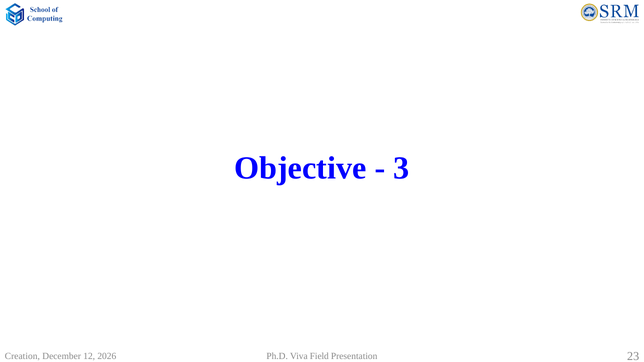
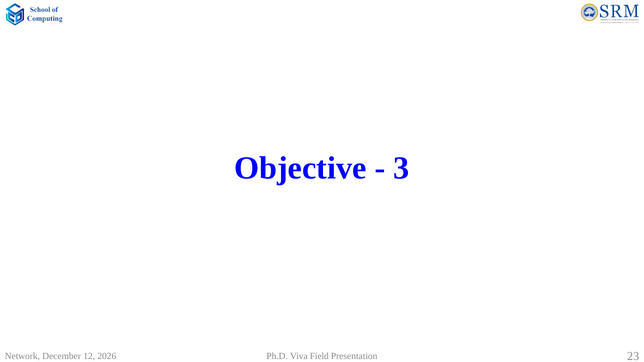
Creation: Creation -> Network (22, 356)
